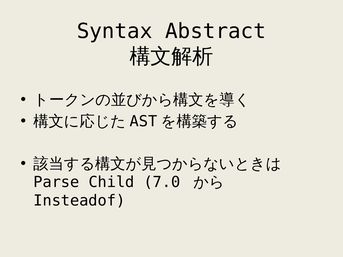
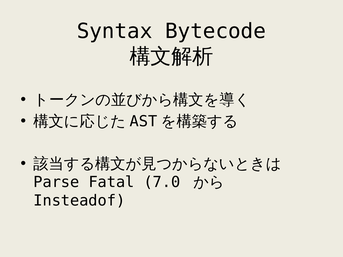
Abstract: Abstract -> Bytecode (216, 31)
Child: Child -> Fatal (111, 182)
